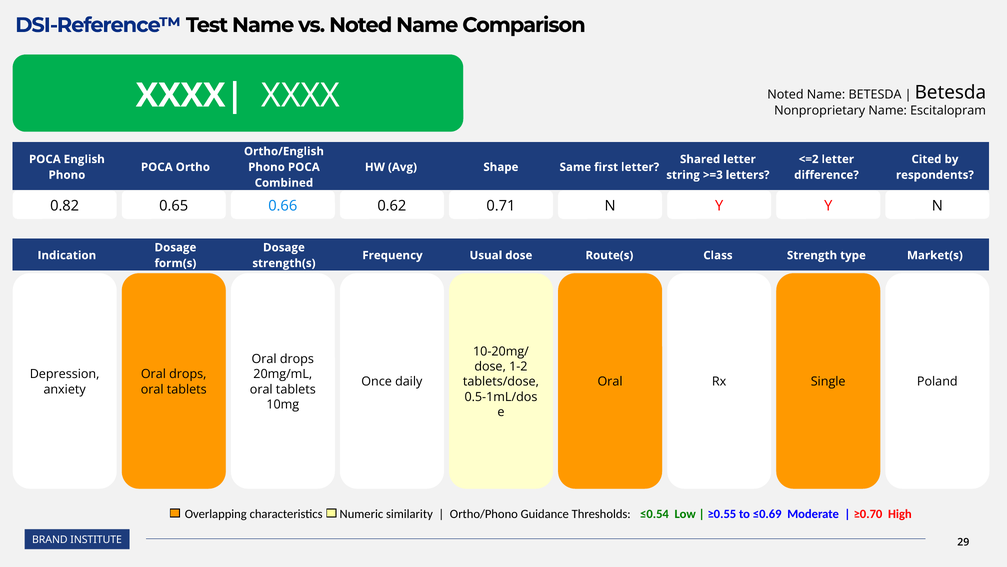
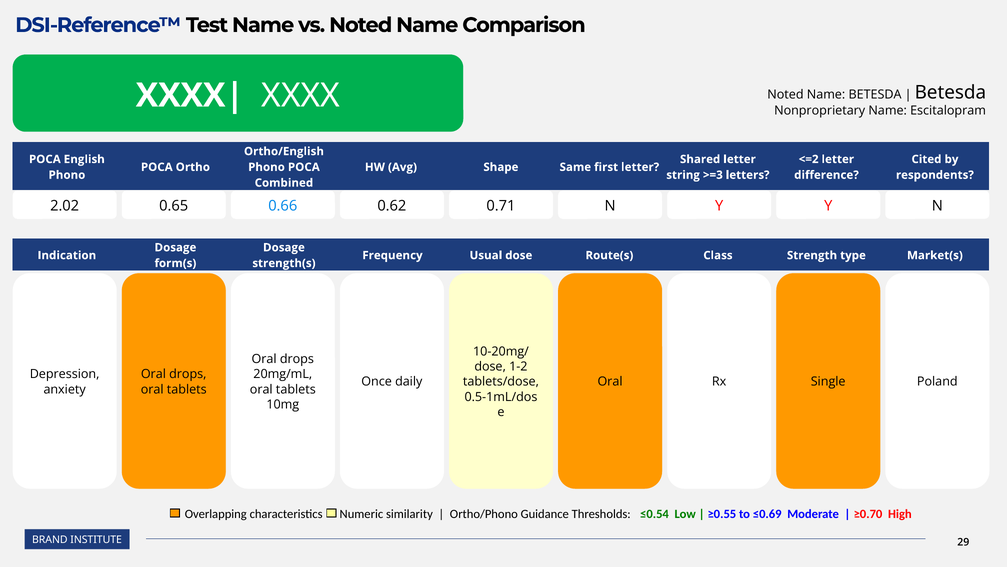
0.82: 0.82 -> 2.02 (65, 206)
